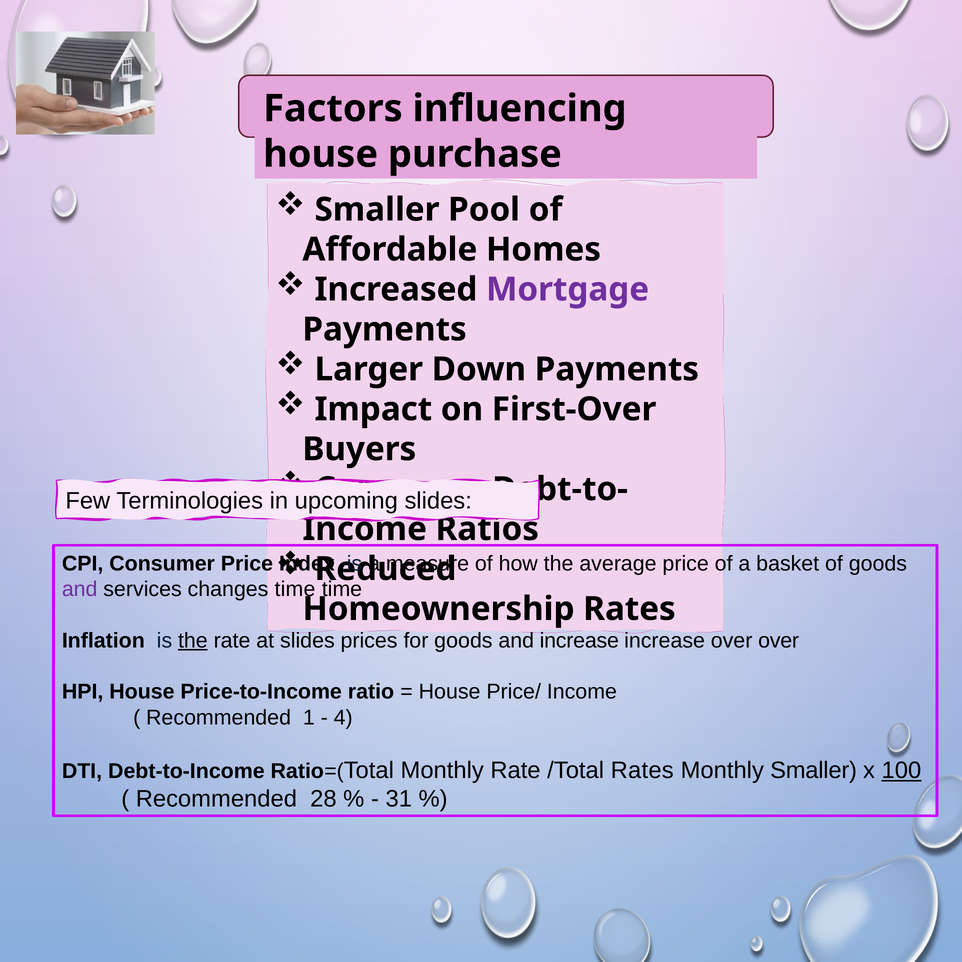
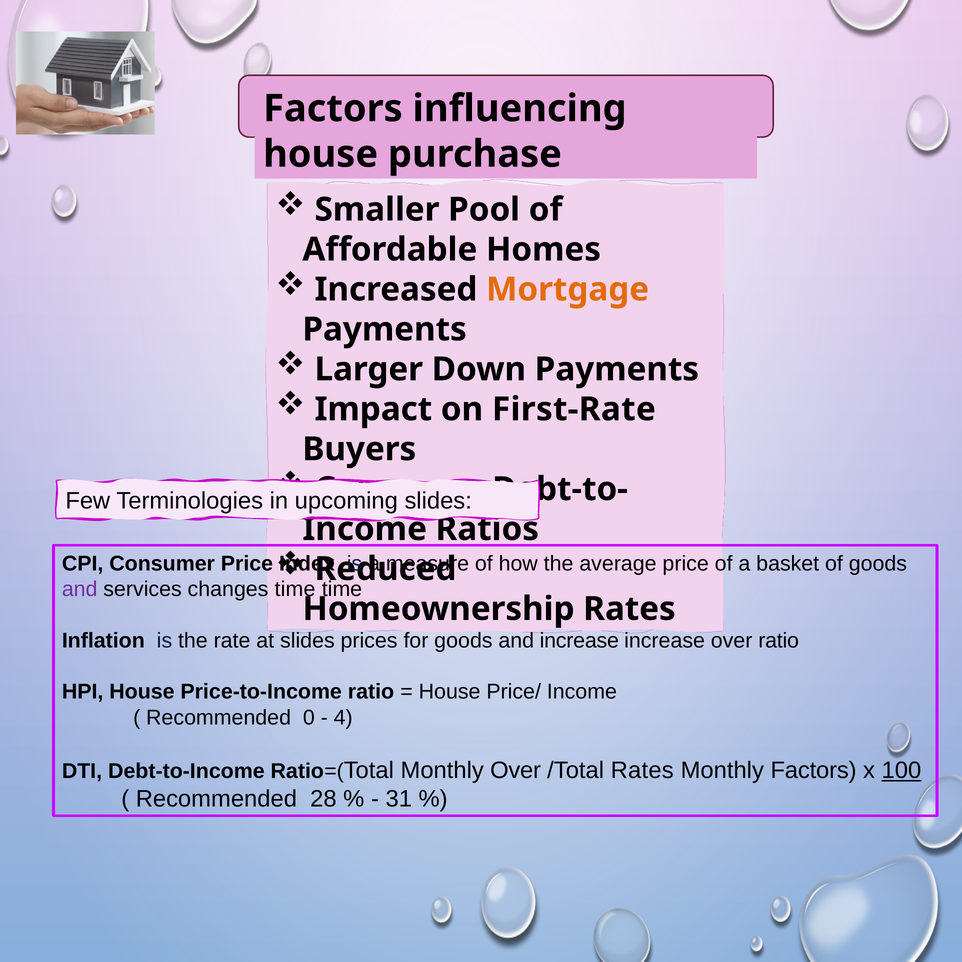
Mortgage colour: purple -> orange (568, 289)
First-Over: First-Over -> First-Rate (574, 409)
the underline: present -> none (193, 641)
over over: over -> ratio (779, 641)
1: 1 -> 0 (309, 718)
Monthly Rate: Rate -> Over (516, 770)
Monthly Smaller: Smaller -> Factors (814, 770)
